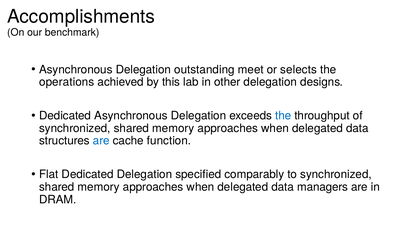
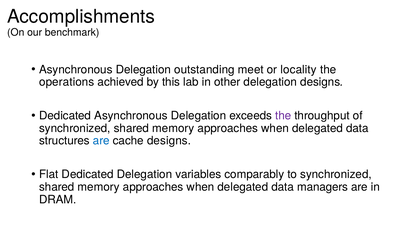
selects: selects -> locality (299, 69)
the colour: blue -> purple (283, 116)
cache function: function -> designs (169, 141)
specified: specified -> variables (198, 174)
